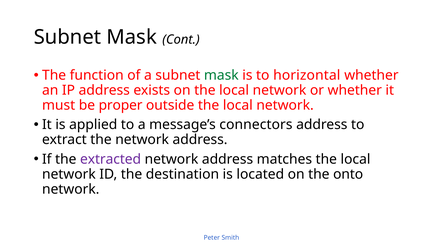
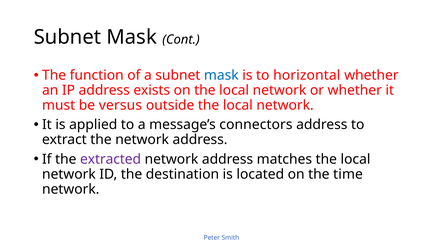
mask colour: green -> blue (221, 75)
proper: proper -> versus (120, 105)
onto: onto -> time (348, 174)
